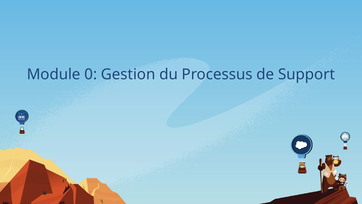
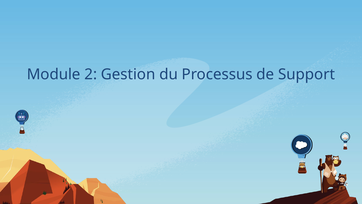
0: 0 -> 2 (91, 74)
